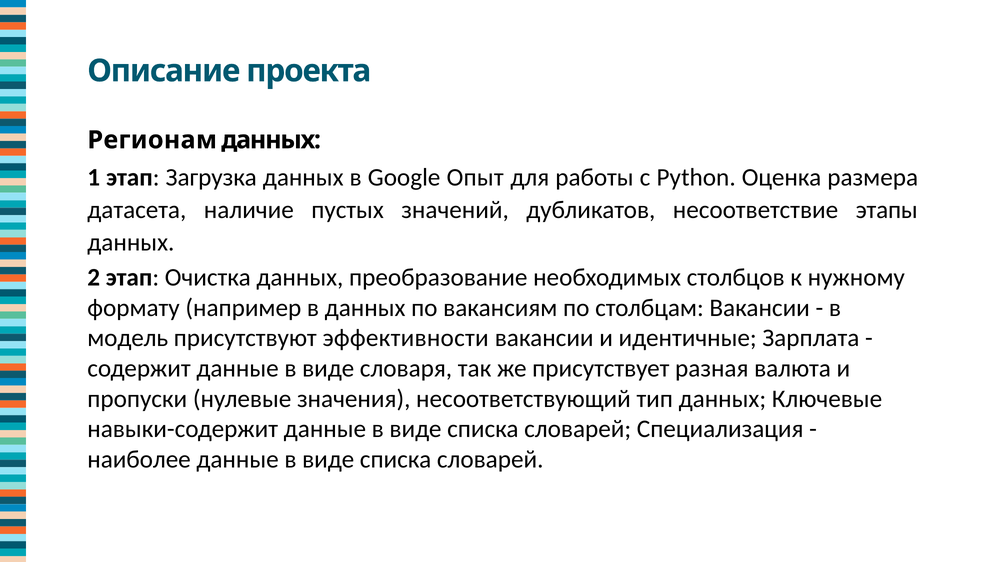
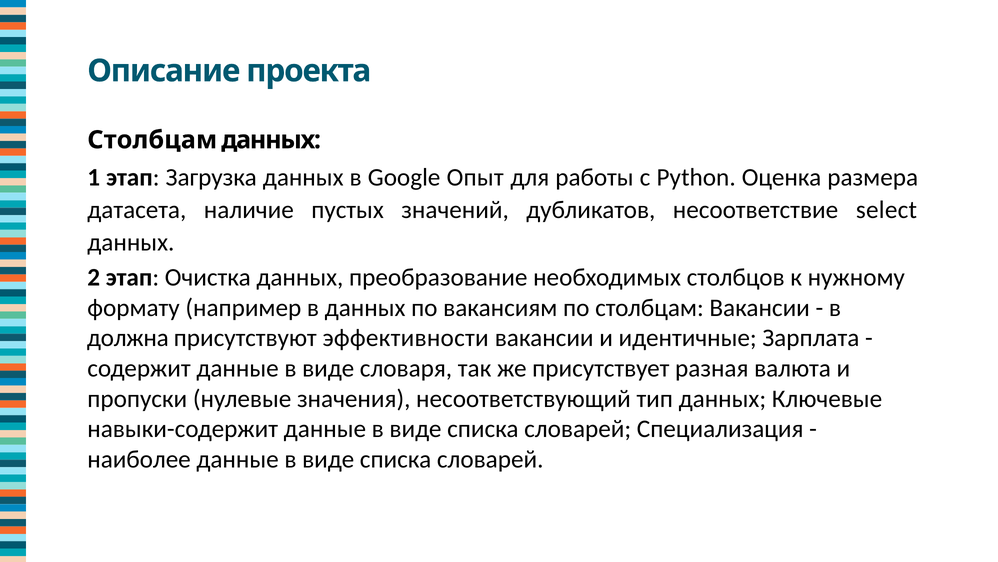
Регионам: Регионам -> Столбцам (152, 140)
этапы: этапы -> select (886, 210)
модель: модель -> должна (128, 338)
